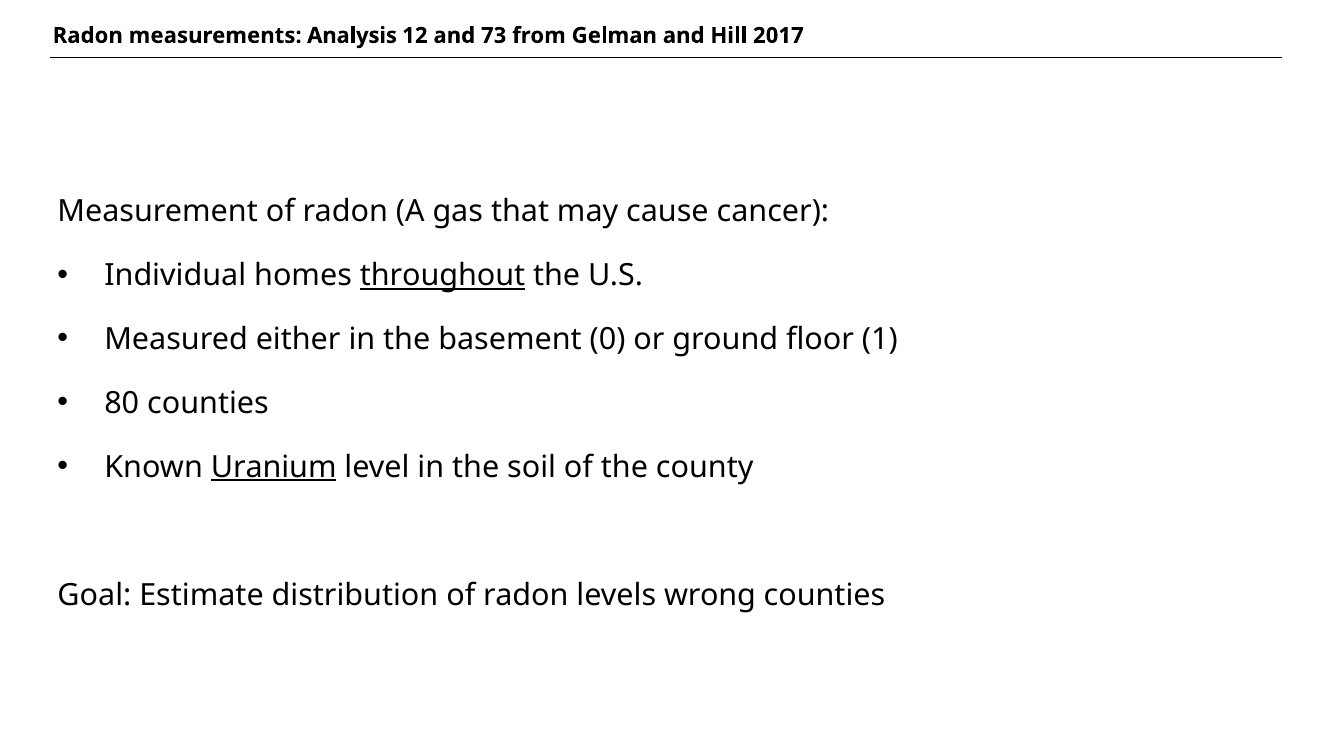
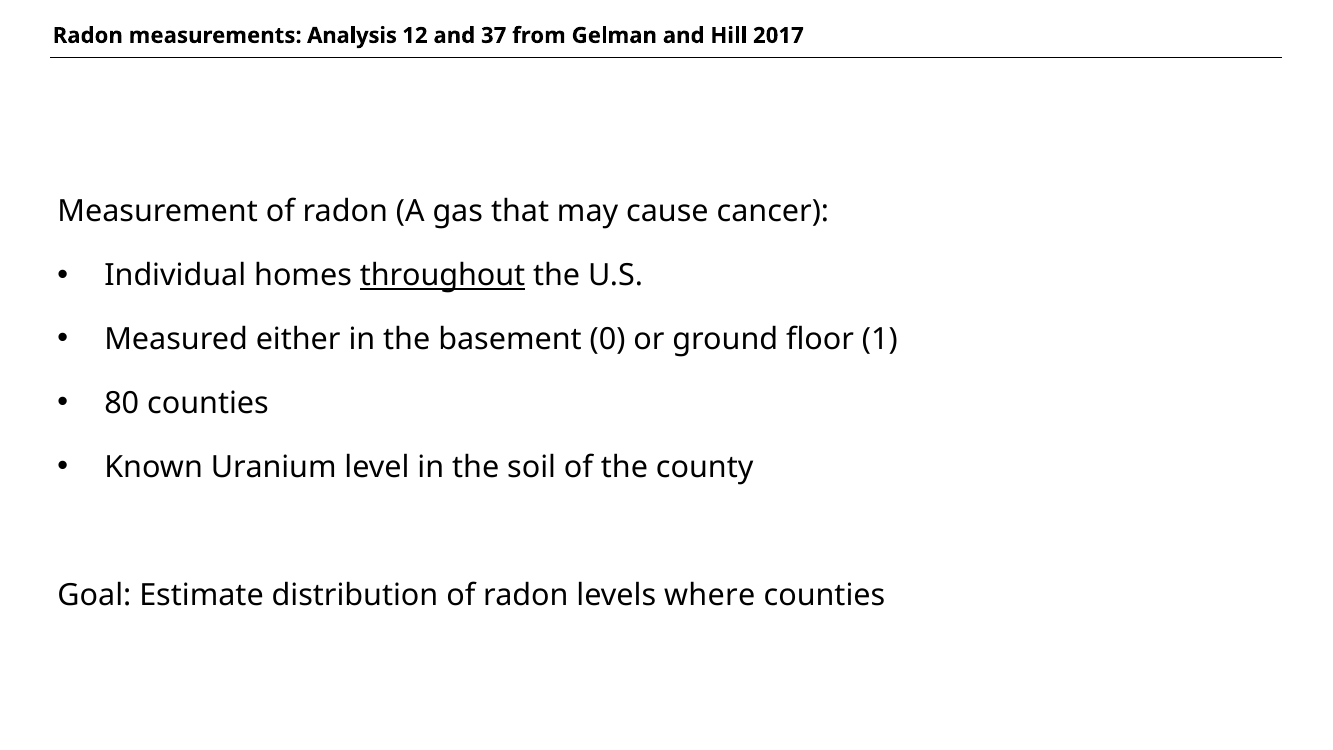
73: 73 -> 37 (494, 36)
Uranium underline: present -> none (274, 467)
wrong: wrong -> where (710, 595)
